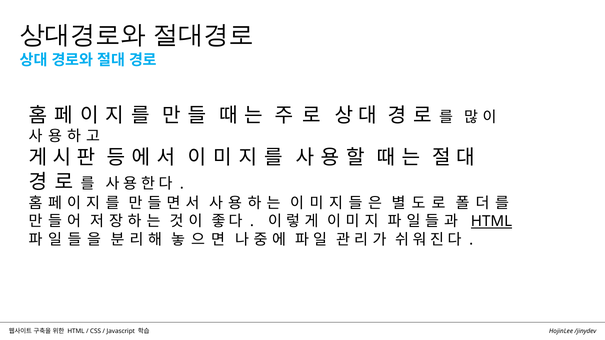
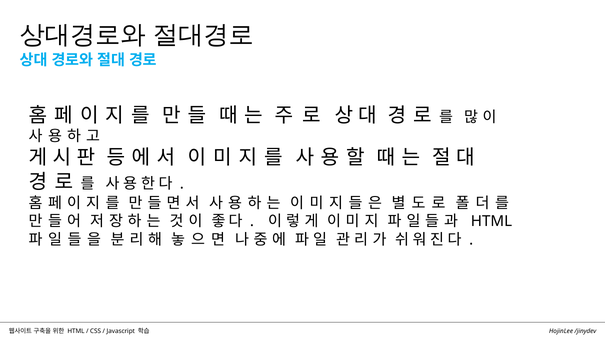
HTML underline: present -> none (491, 222)
